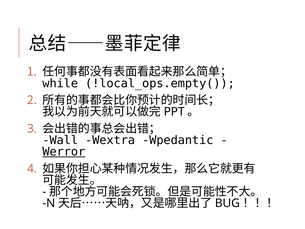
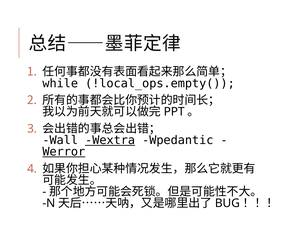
Wextra underline: none -> present (110, 140)
